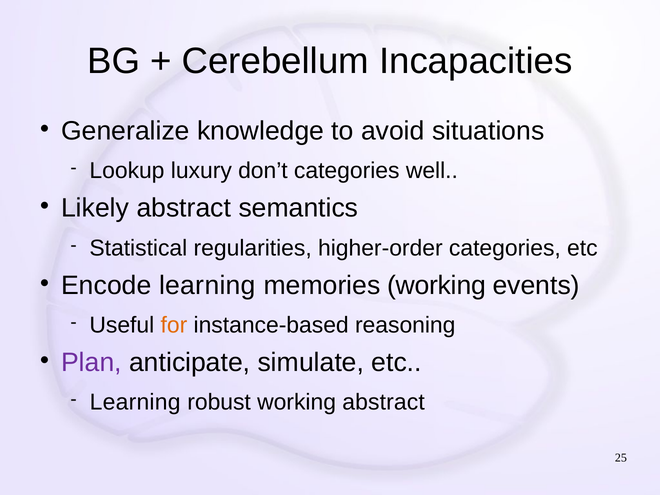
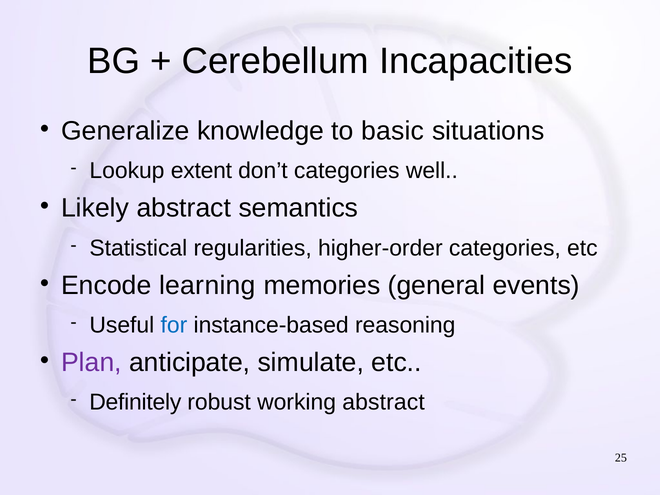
avoid: avoid -> basic (393, 131)
luxury: luxury -> extent (201, 171)
memories working: working -> general (436, 285)
for colour: orange -> blue (174, 325)
Learning: Learning -> Definitely (135, 402)
